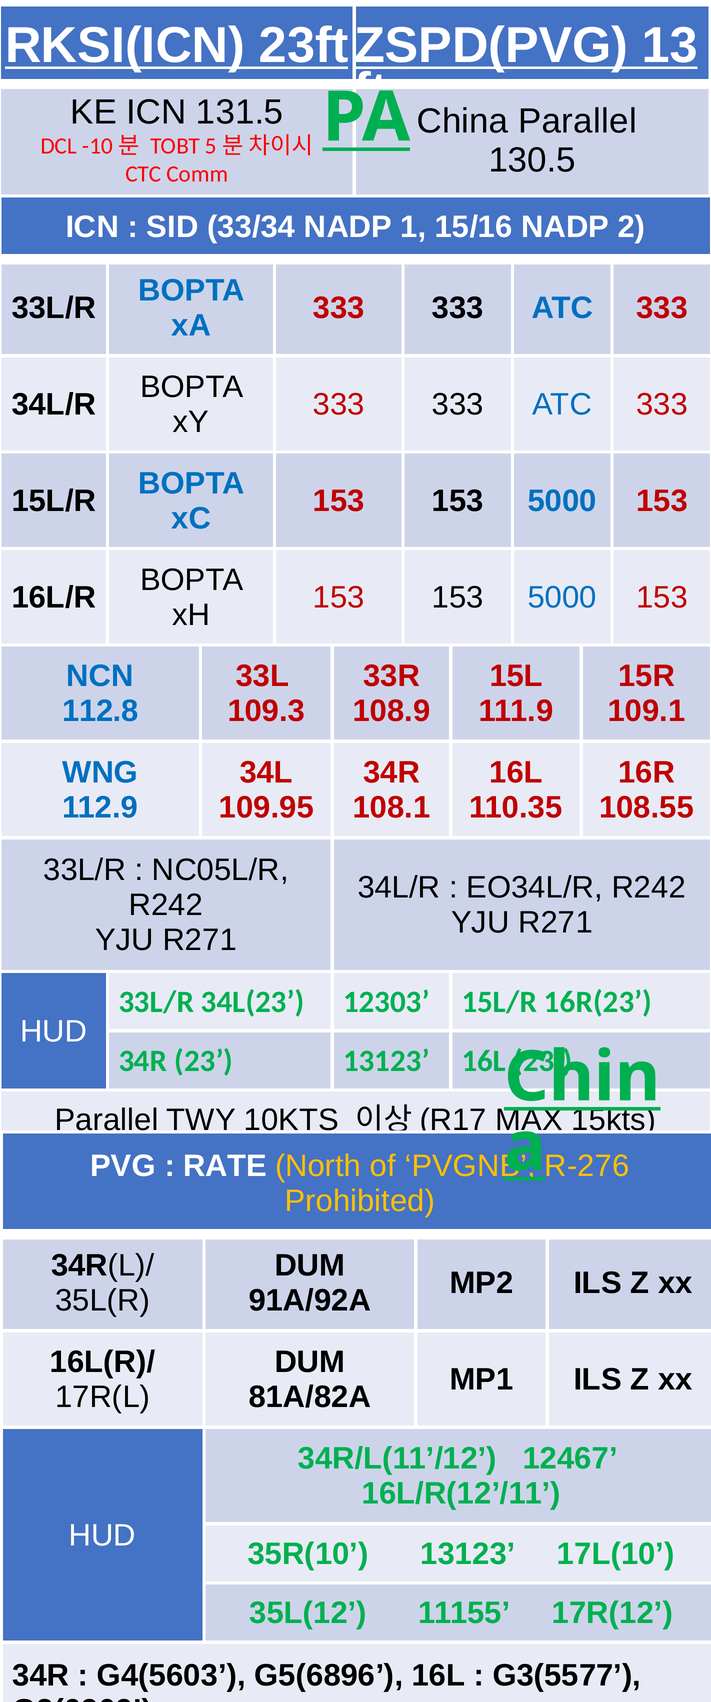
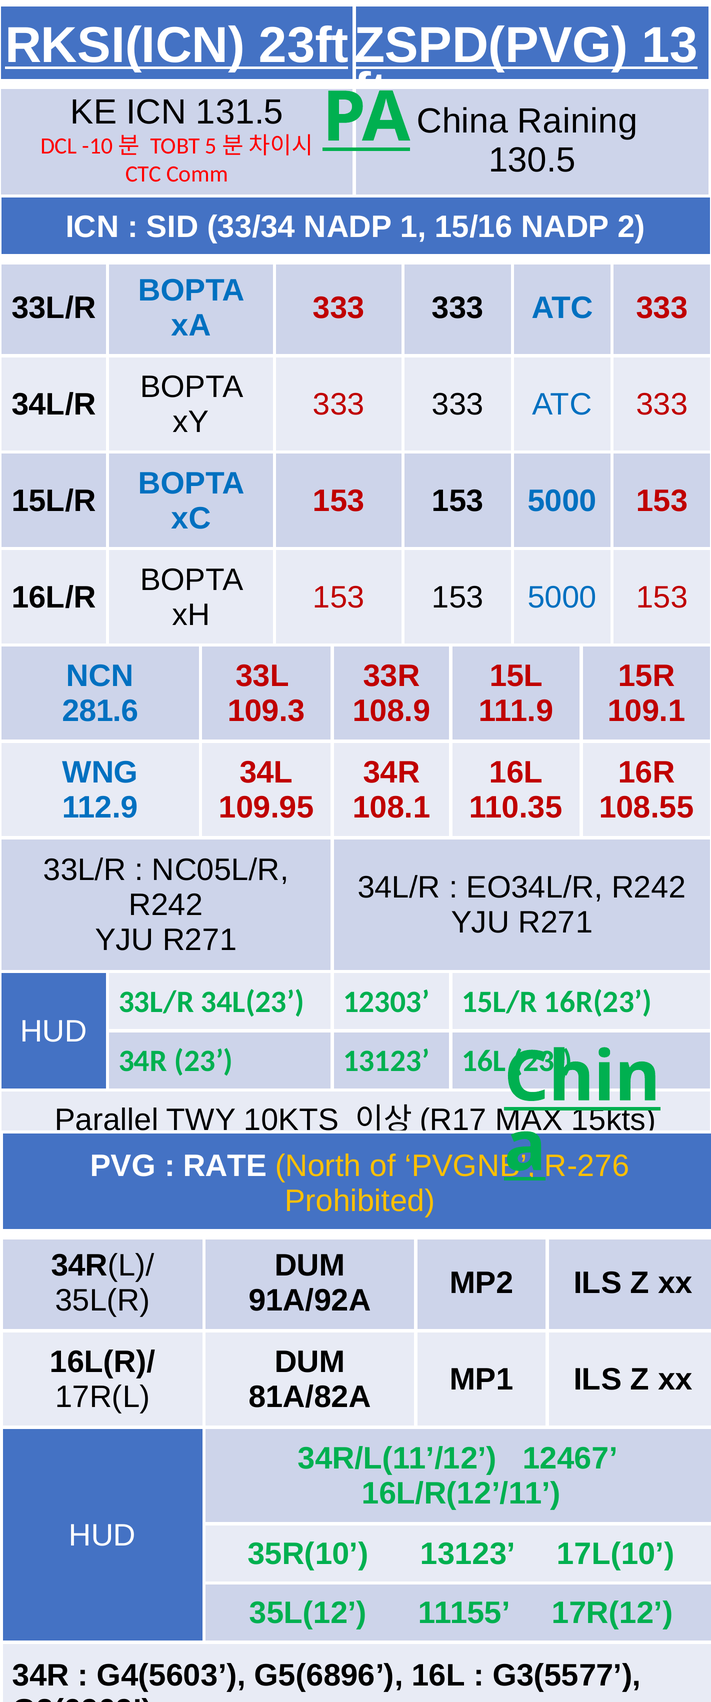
China Parallel: Parallel -> Raining (578, 121)
112.8: 112.8 -> 281.6 (100, 711)
